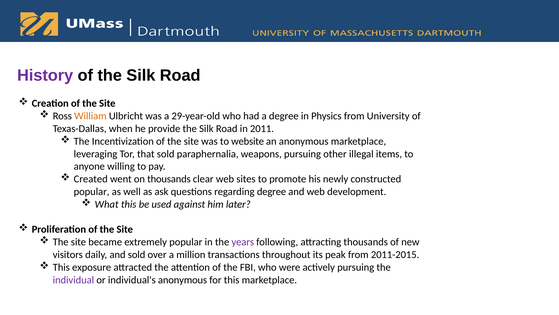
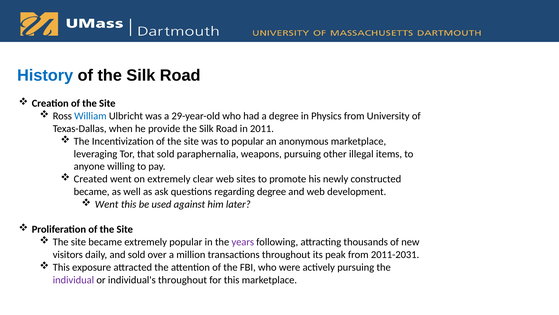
History colour: purple -> blue (45, 75)
William colour: orange -> blue (90, 116)
to website: website -> popular (248, 141)
on thousands: thousands -> extremely (169, 179)
popular: popular -> became (92, 191)
What: What -> Went (107, 204)
2011-2015: 2011-2015 -> 2011-2031 (395, 254)
individual's anonymous: anonymous -> throughout (182, 279)
